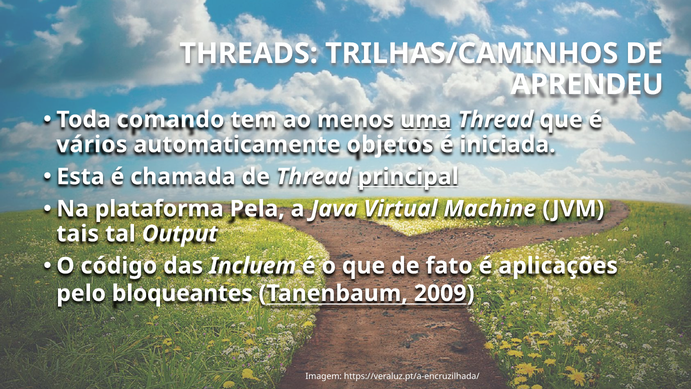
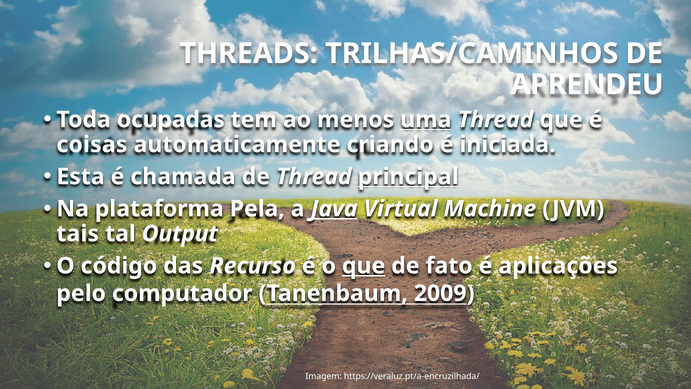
comando: comando -> ocupadas (171, 120)
vários: vários -> coisas (92, 144)
objetos: objetos -> criando (390, 144)
Java underline: none -> present (334, 209)
Incluem: Incluem -> Recurso (253, 266)
que underline: none -> present (364, 266)
bloqueantes: bloqueantes -> computador (182, 293)
